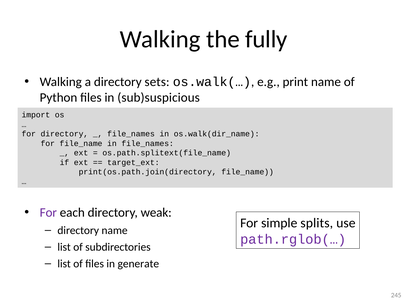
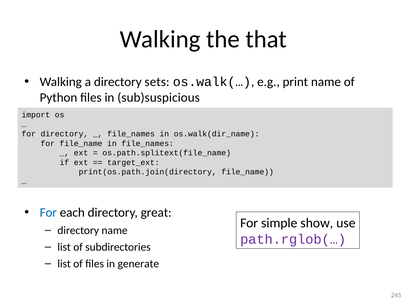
fully: fully -> that (266, 39)
For colour: purple -> blue (48, 213)
weak: weak -> great (156, 213)
splits: splits -> show (317, 223)
